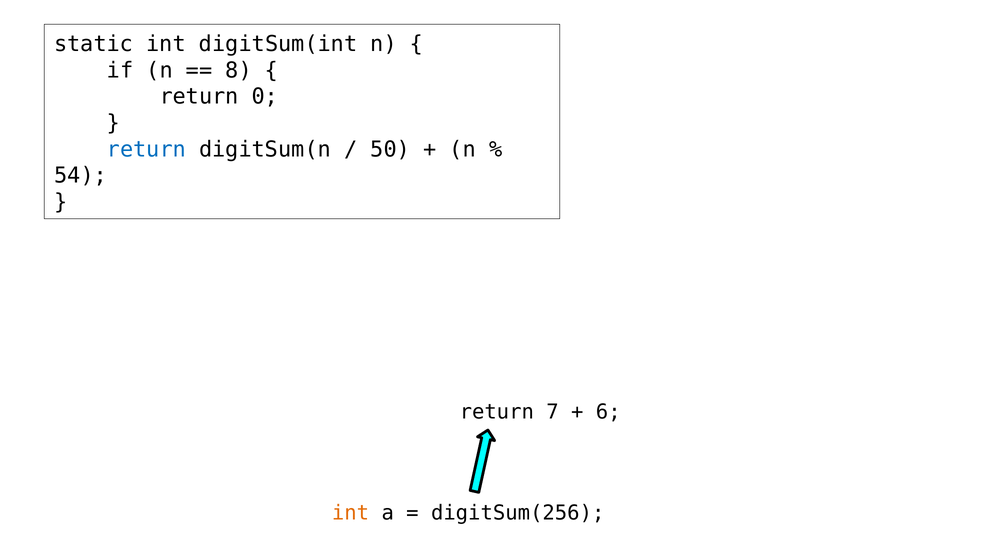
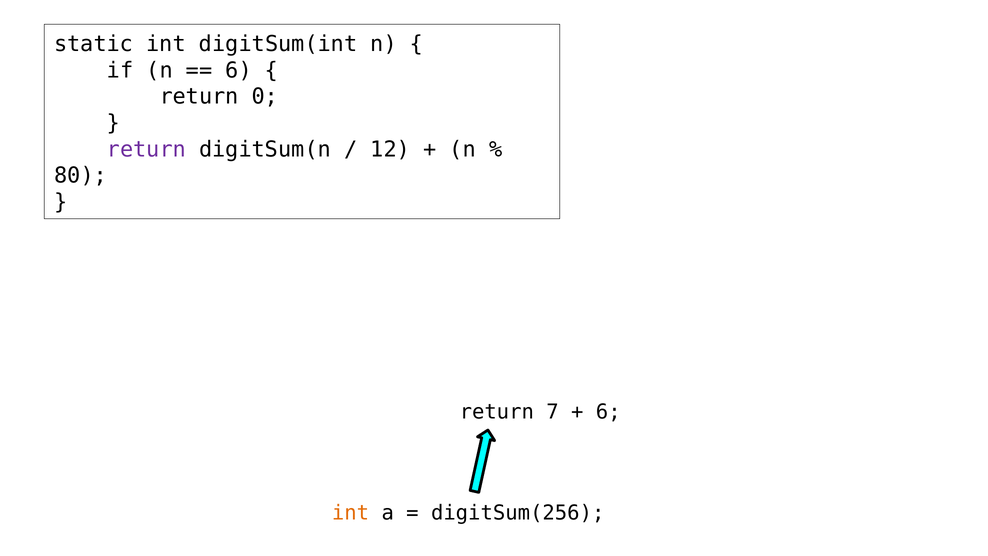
8: 8 -> 6 (239, 70)
return colour: blue -> purple (146, 149)
50: 50 -> 12 (390, 149)
54: 54 -> 80 (81, 176)
